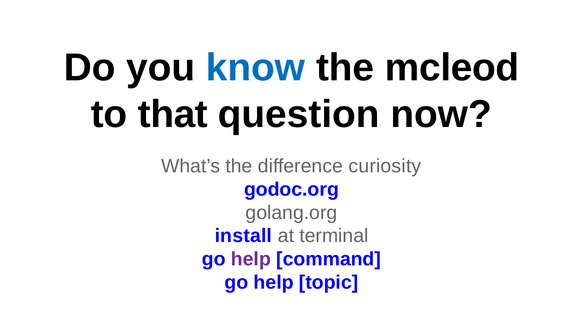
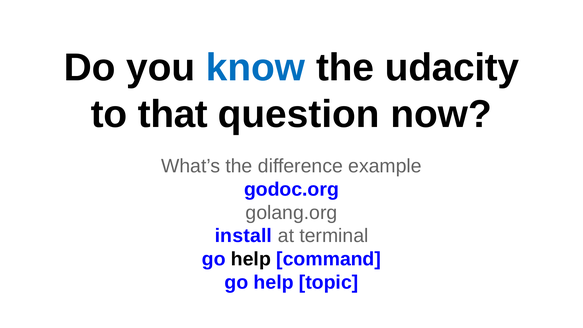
mcleod: mcleod -> udacity (452, 68)
curiosity: curiosity -> example (385, 166)
help colour: purple -> black (251, 259)
